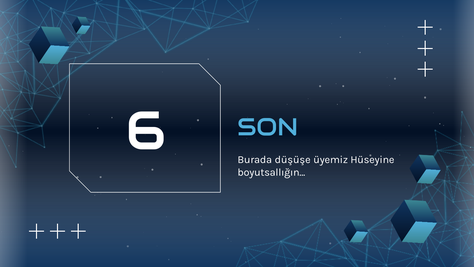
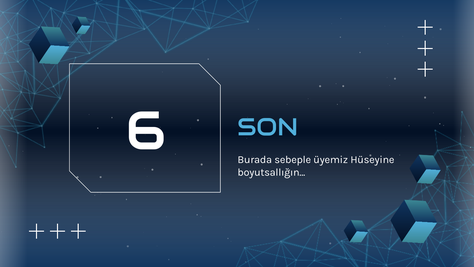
düşüşe: düşüşe -> sebeple (293, 160)
